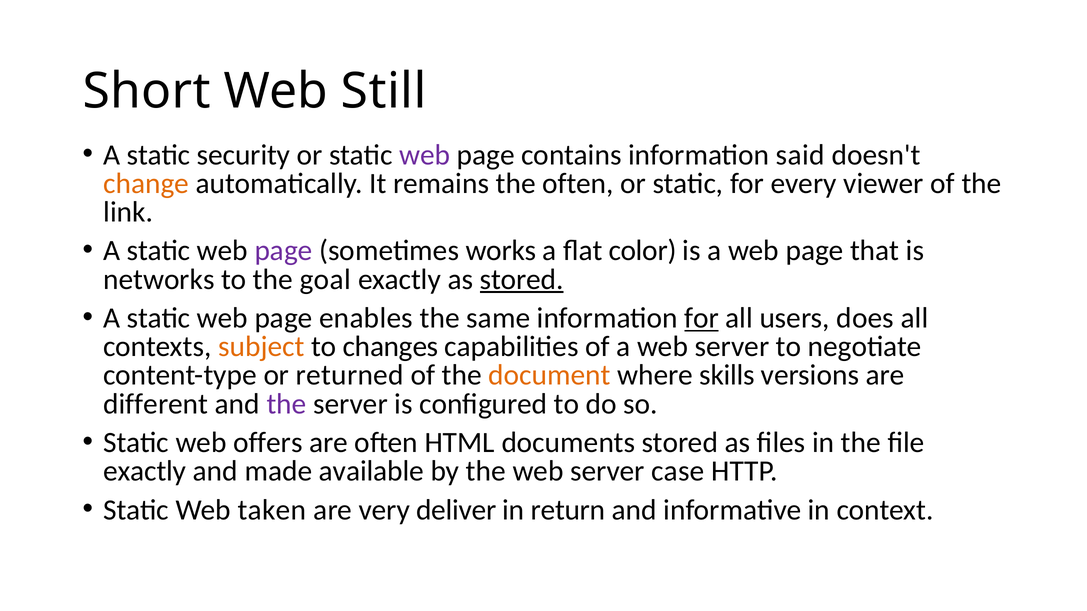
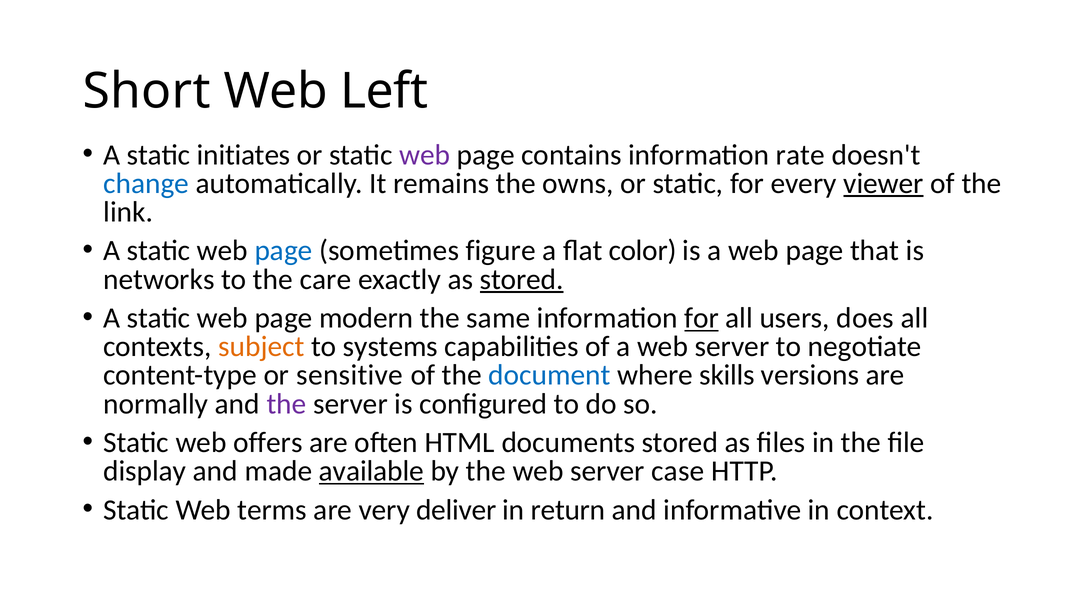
Still: Still -> Left (384, 91)
security: security -> initiates (244, 155)
said: said -> rate (800, 155)
change colour: orange -> blue (146, 184)
the often: often -> owns (578, 184)
viewer underline: none -> present (883, 184)
page colour: purple -> blue (283, 251)
works: works -> figure (501, 251)
goal: goal -> care (325, 280)
enables: enables -> modern (366, 318)
changes: changes -> systems (390, 347)
returned: returned -> sensitive (350, 376)
document colour: orange -> blue (549, 376)
different: different -> normally (156, 404)
exactly: exactly -> display (145, 471)
available underline: none -> present (371, 471)
taken: taken -> terms (272, 510)
